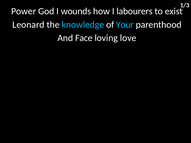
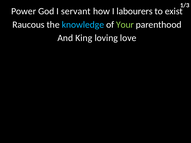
wounds: wounds -> servant (76, 11)
Leonard: Leonard -> Raucous (28, 25)
Your colour: light blue -> light green (125, 25)
Face: Face -> King (84, 38)
